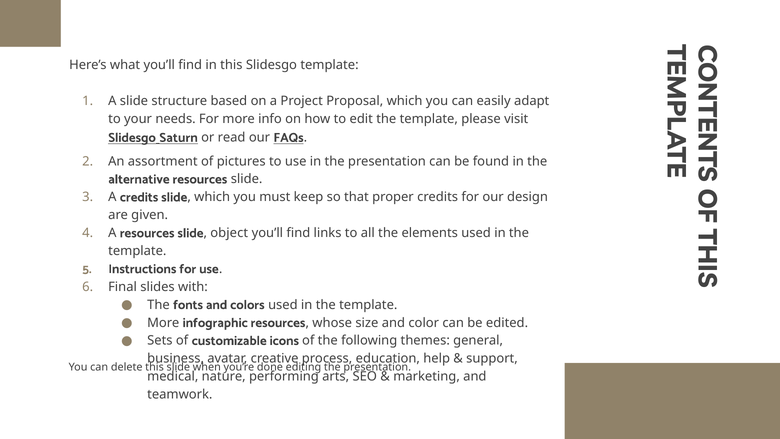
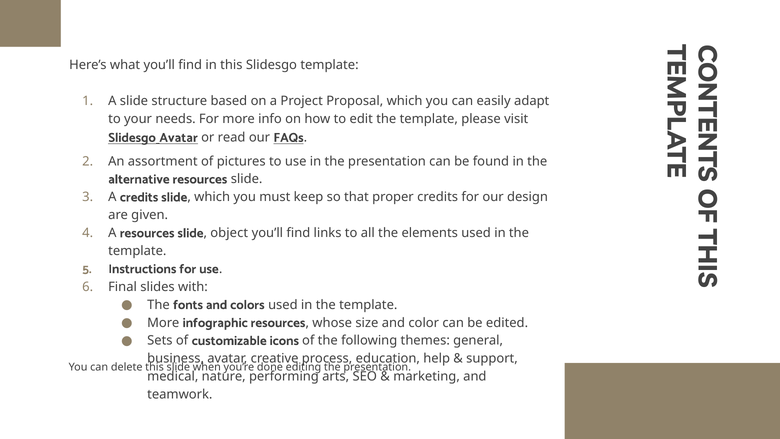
Slidesgo Saturn: Saturn -> Avatar (179, 137)
